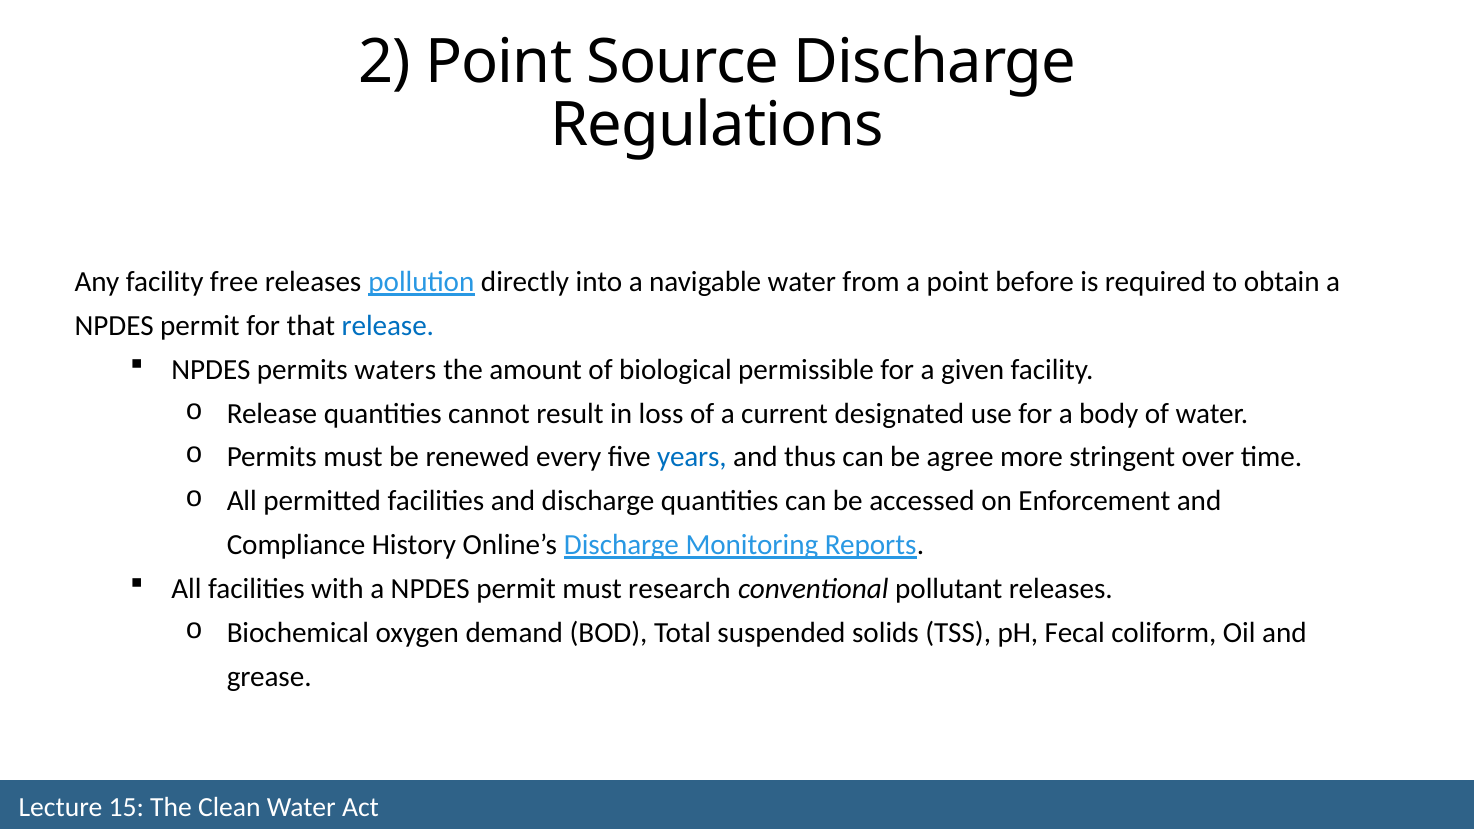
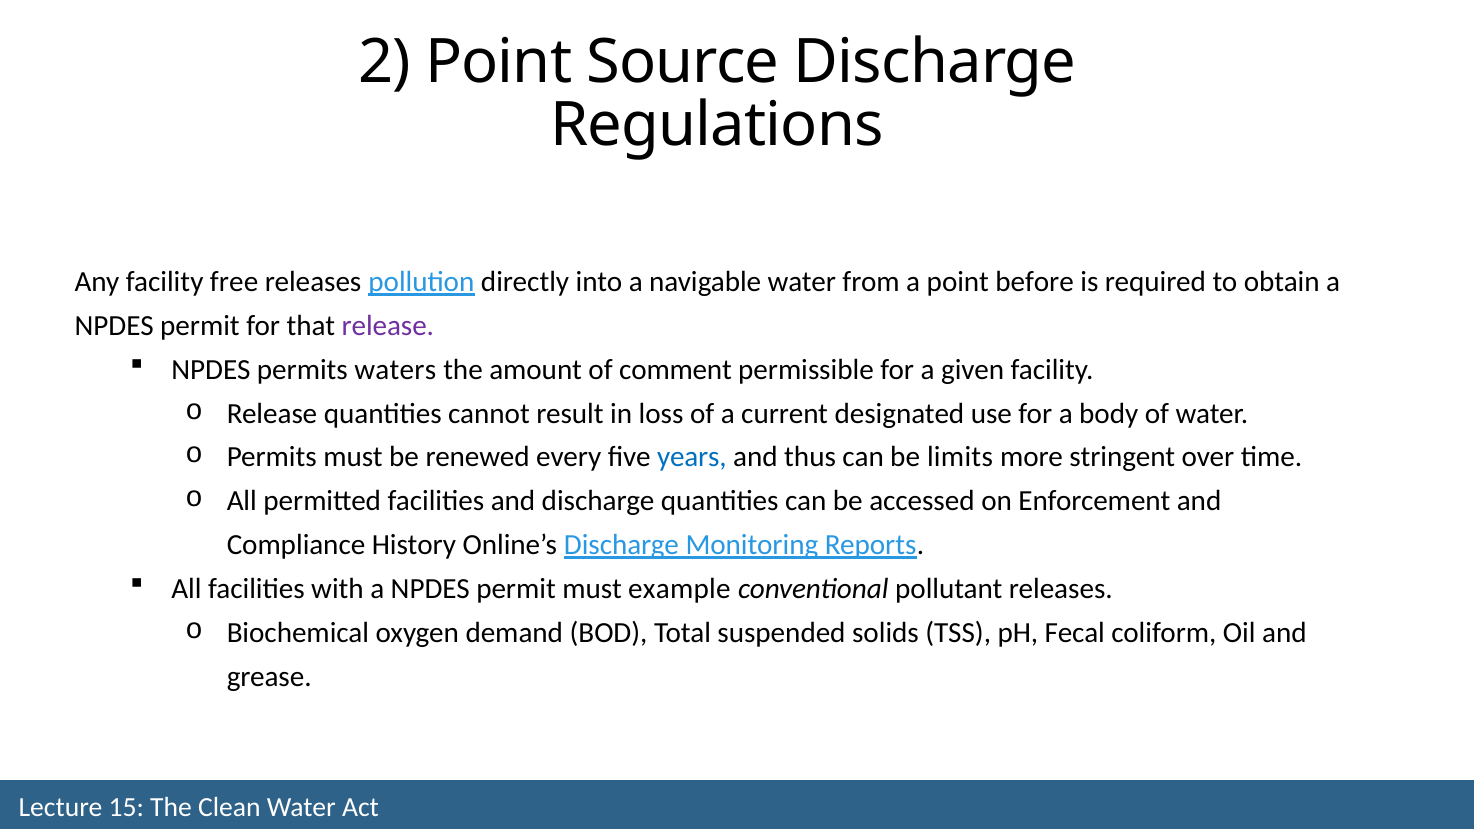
release colour: blue -> purple (388, 326)
biological: biological -> comment (676, 370)
agree: agree -> limits (960, 457)
research: research -> example (679, 589)
